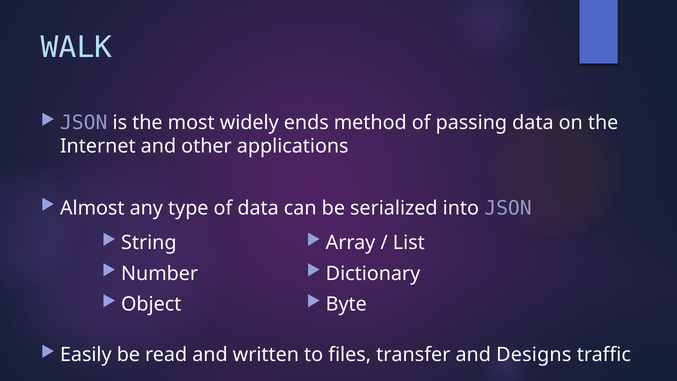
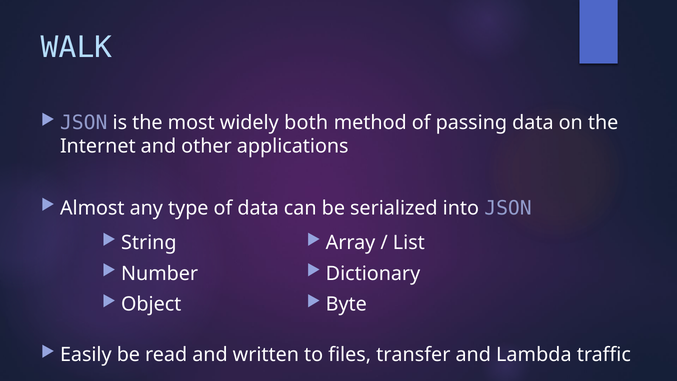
ends: ends -> both (306, 123)
Designs: Designs -> Lambda (534, 355)
